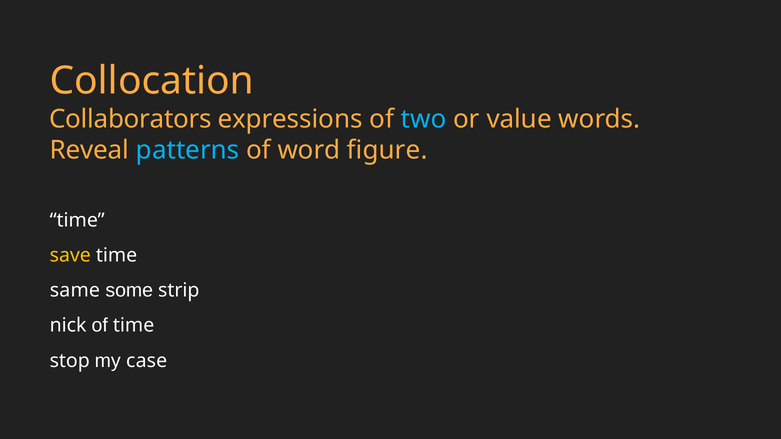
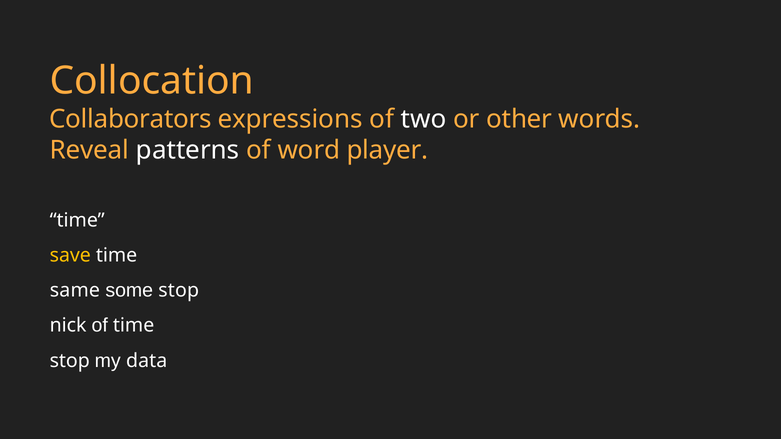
two colour: light blue -> white (424, 119)
value: value -> other (519, 119)
patterns colour: light blue -> white (188, 150)
figure: figure -> player (387, 150)
some strip: strip -> stop (179, 291)
case: case -> data (147, 361)
